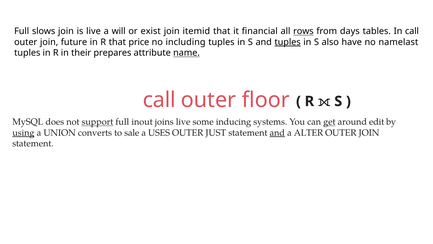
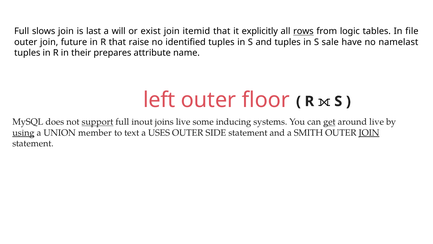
is live: live -> last (94, 31)
financial: financial -> explicitly (260, 31)
days: days -> logic (350, 31)
In call: call -> file (412, 31)
price: price -> raise (139, 42)
including: including -> identified (186, 42)
tuples underline: present -> none (288, 42)
also: also -> sale (330, 42)
name underline: present -> none (187, 53)
call: call -> left (159, 100)
around edit: edit -> live (377, 122)
converts: converts -> member (95, 133)
sale: sale -> text (132, 133)
JUST: JUST -> SIDE (216, 133)
and underline: present -> none (277, 133)
ALTER: ALTER -> SMITH (308, 133)
JOIN underline: none -> present (369, 133)
